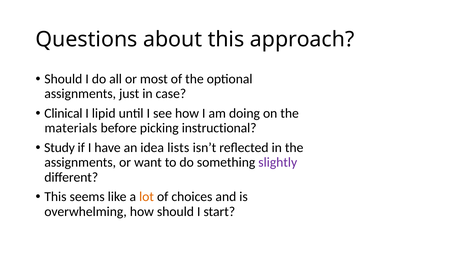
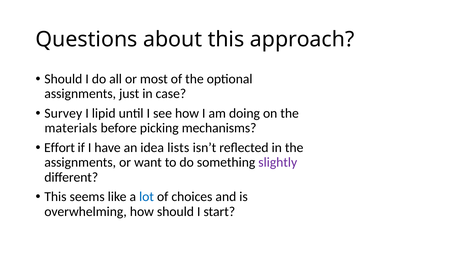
Clinical: Clinical -> Survey (63, 113)
instructional: instructional -> mechanisms (219, 128)
Study: Study -> Effort (60, 148)
lot colour: orange -> blue (147, 197)
